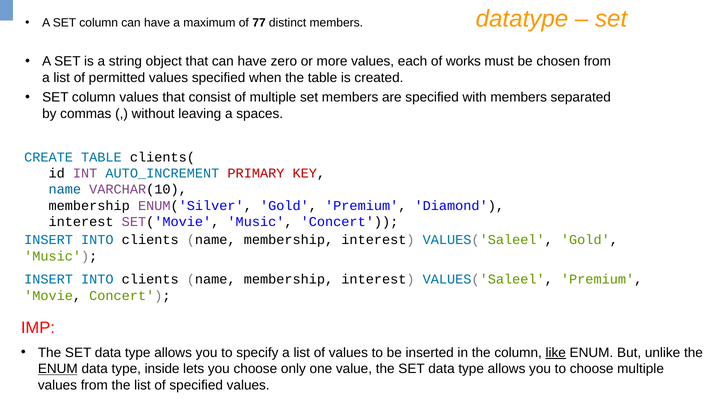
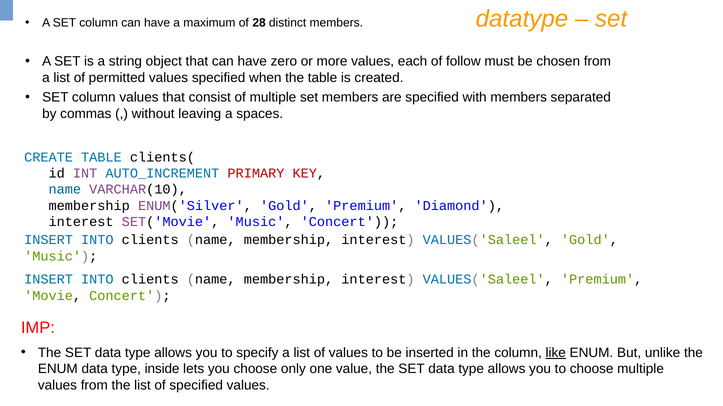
77: 77 -> 28 (259, 23)
works: works -> follow (463, 61)
ENUM underline: present -> none (58, 369)
